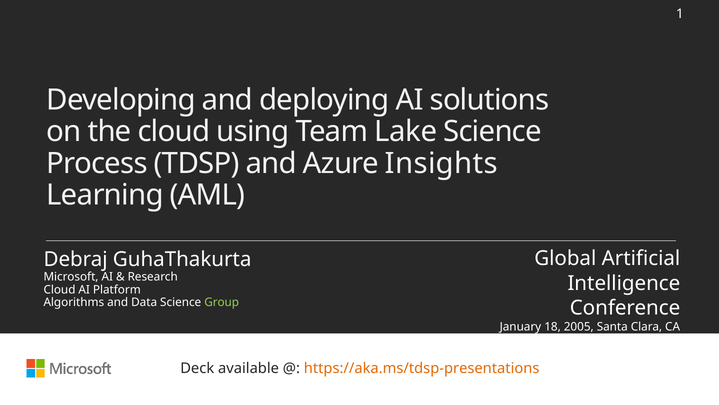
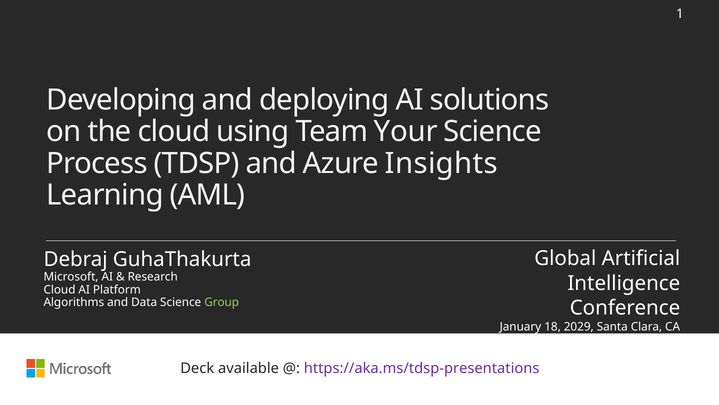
Lake: Lake -> Your (406, 132)
2005: 2005 -> 2029 (579, 326)
https://aka.ms/tdsp-presentations colour: orange -> purple (422, 368)
